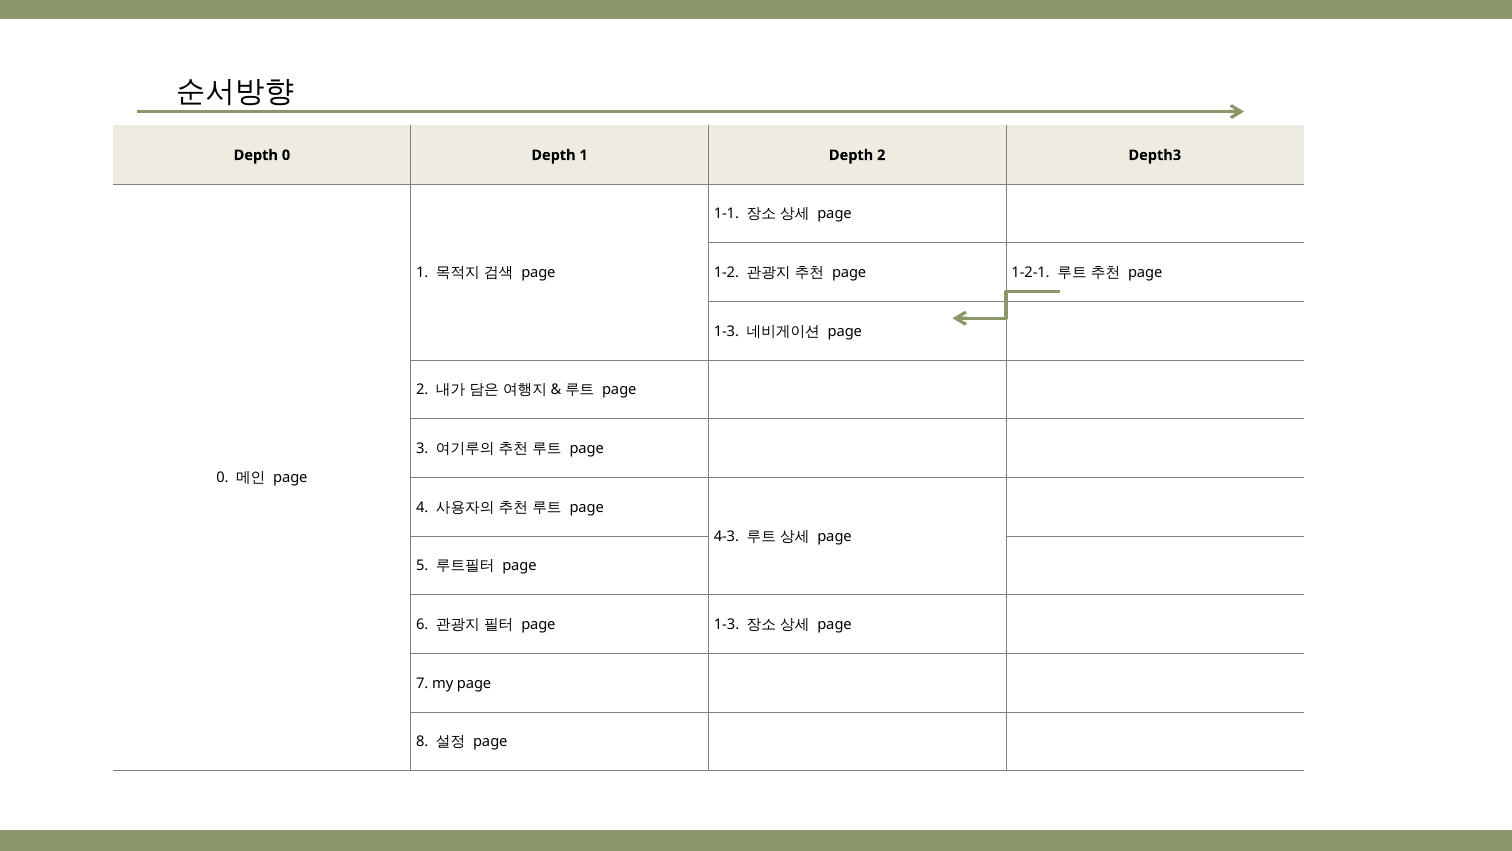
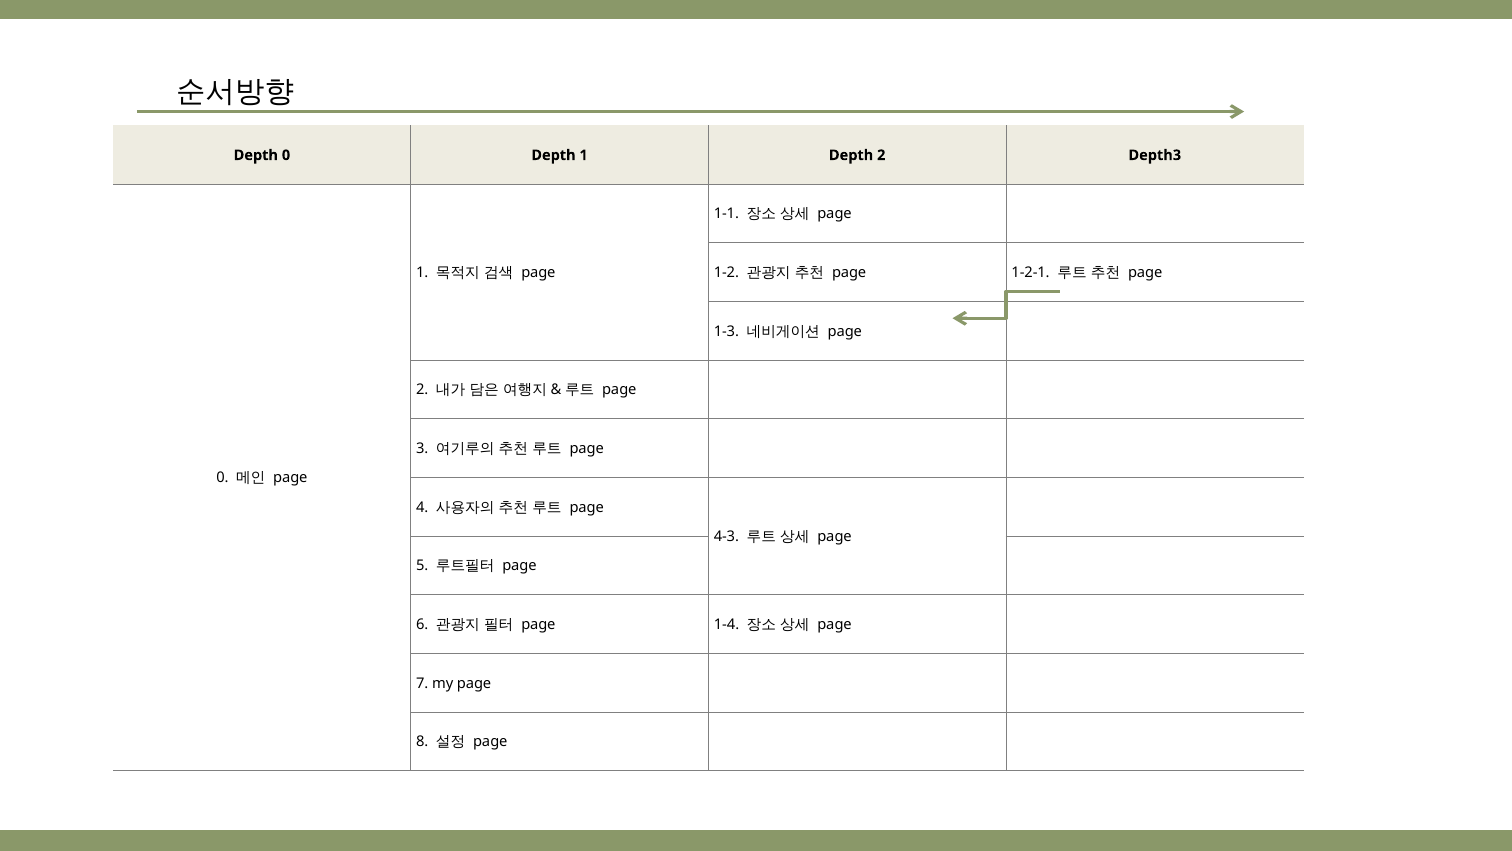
1-3: 1-3 -> 1-4 (726, 624)
